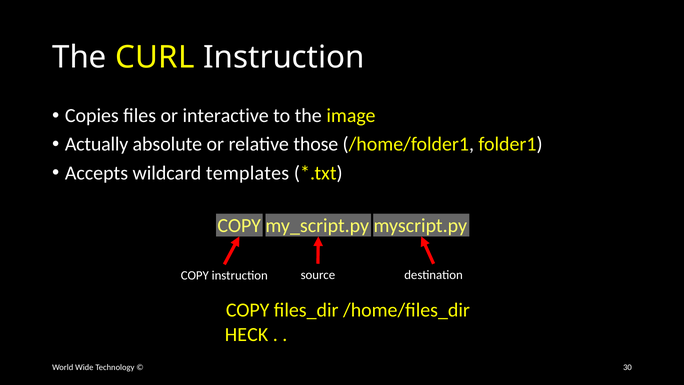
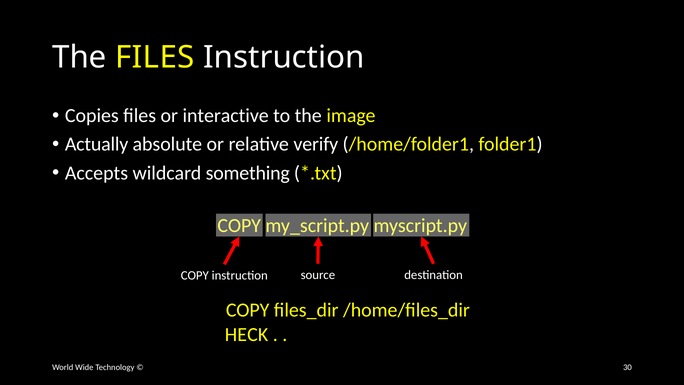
The CURL: CURL -> FILES (155, 57)
those: those -> verify (316, 144)
templates: templates -> something (248, 173)
